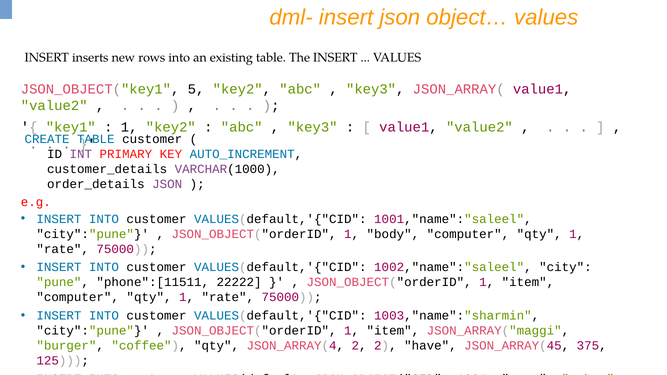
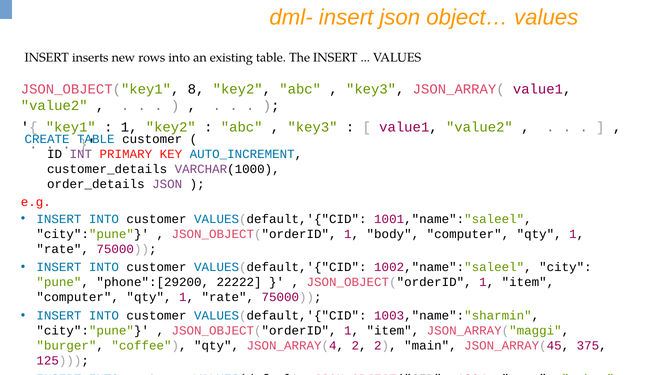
5: 5 -> 8 (196, 89)
phone":[11511: phone":[11511 -> phone":[29200 (153, 282)
have: have -> main (430, 346)
